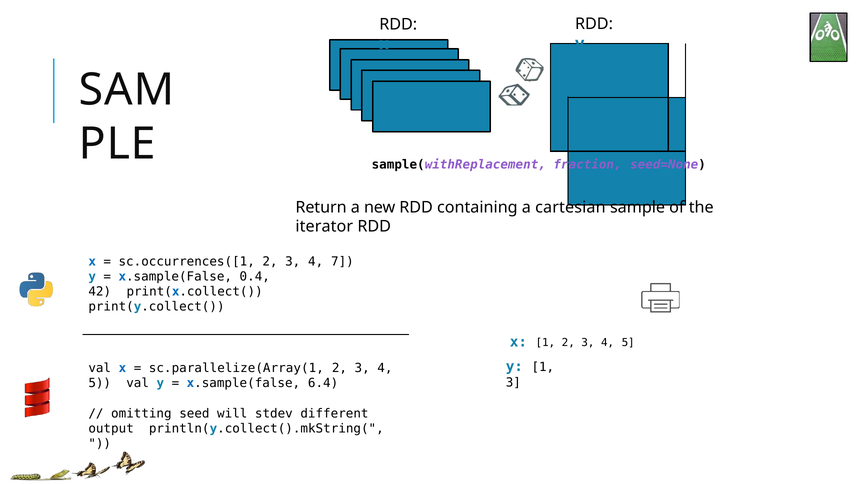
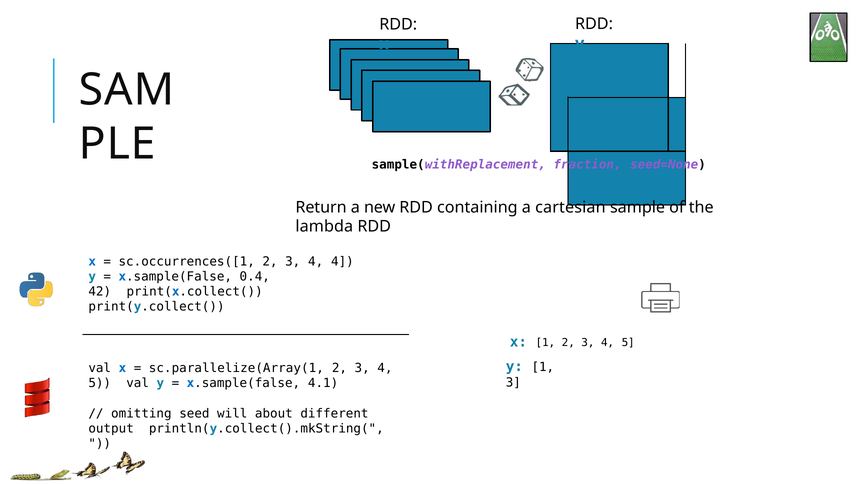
iterator: iterator -> lambda (324, 227)
4 7: 7 -> 4 (342, 262)
6.4: 6.4 -> 4.1 (323, 384)
stdev: stdev -> about (274, 414)
